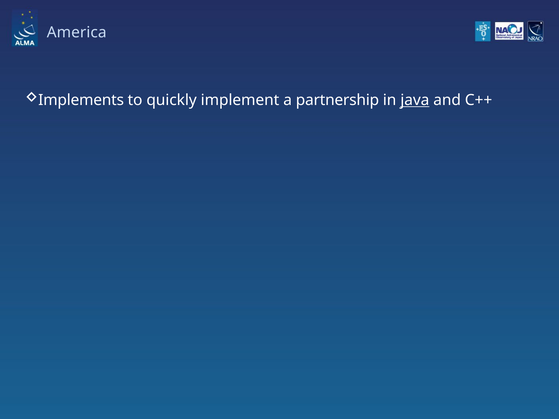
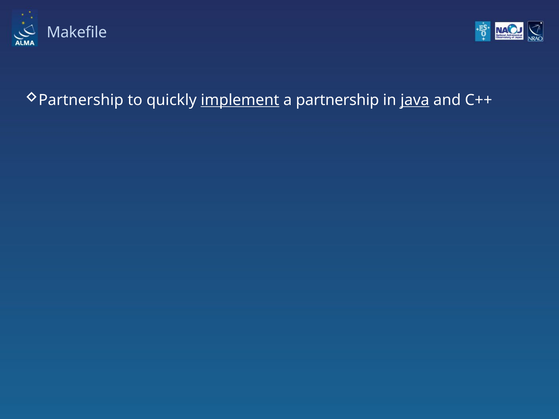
America: America -> Makefile (77, 32)
Implements: Implements -> Partnership (81, 100)
implement underline: none -> present (240, 100)
